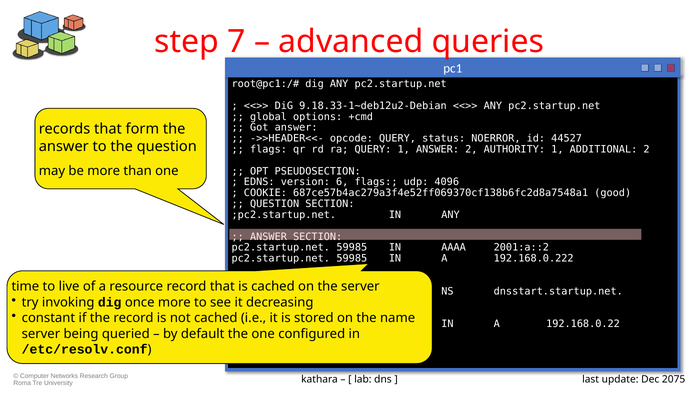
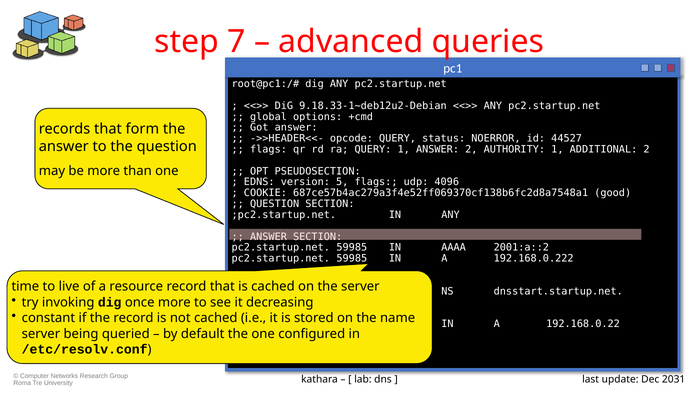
6: 6 -> 5 (342, 182)
2075: 2075 -> 2031 (674, 379)
